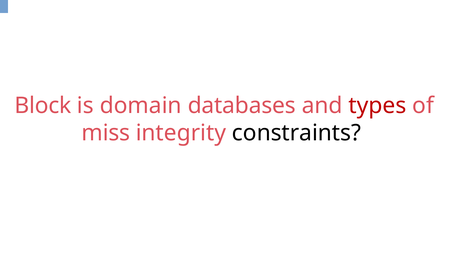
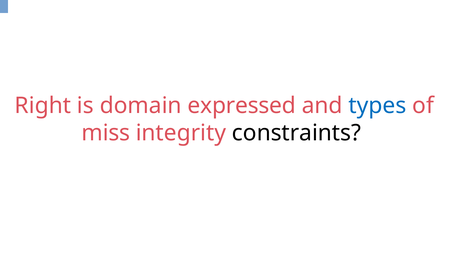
Block: Block -> Right (43, 106)
databases: databases -> expressed (242, 106)
types colour: red -> blue (377, 106)
